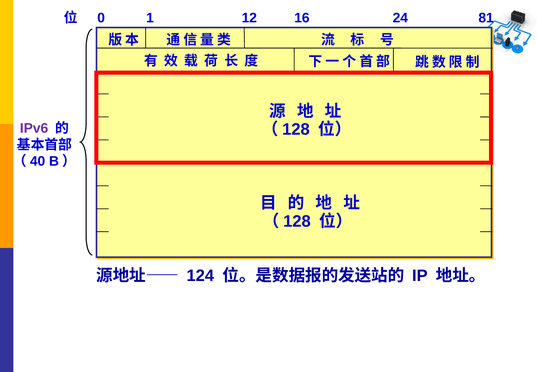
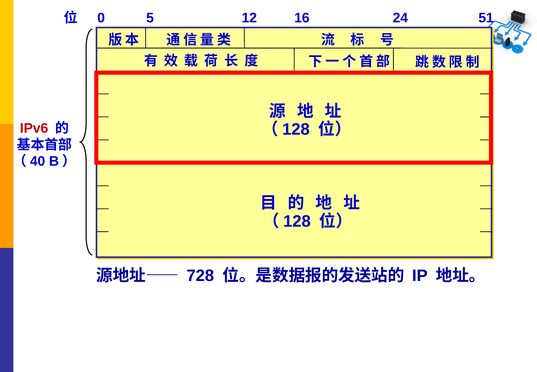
1: 1 -> 5 (150, 18)
81: 81 -> 51 (486, 18)
IPv6 colour: purple -> red (34, 128)
124: 124 -> 728 (200, 276)
